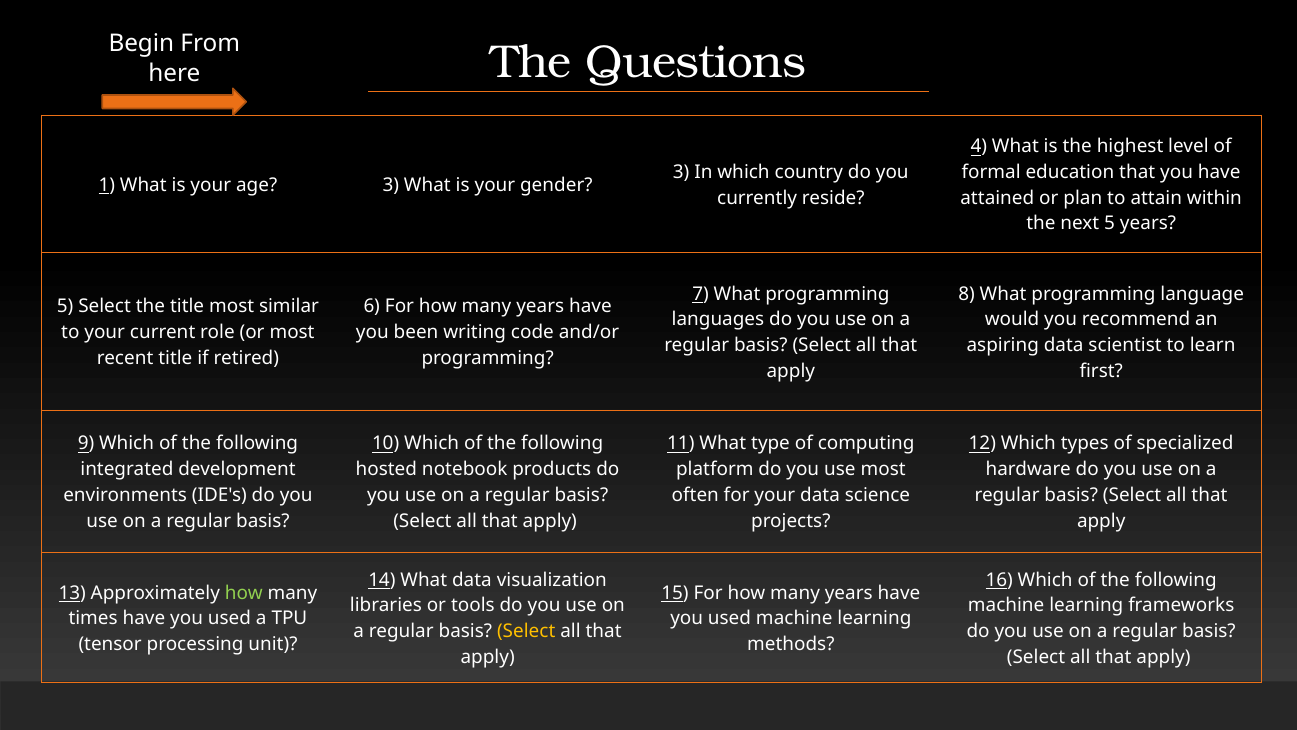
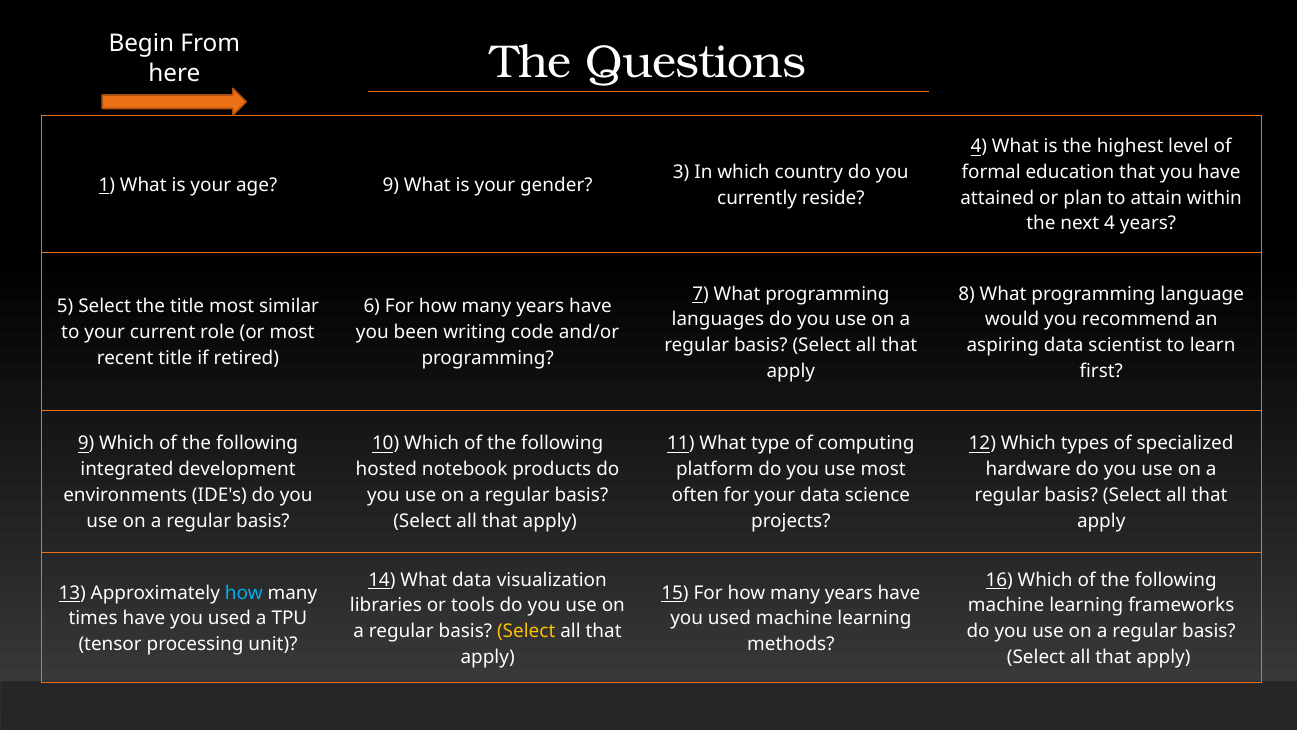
age 3: 3 -> 9 (391, 185)
next 5: 5 -> 4 (1110, 223)
how colour: light green -> light blue (244, 592)
